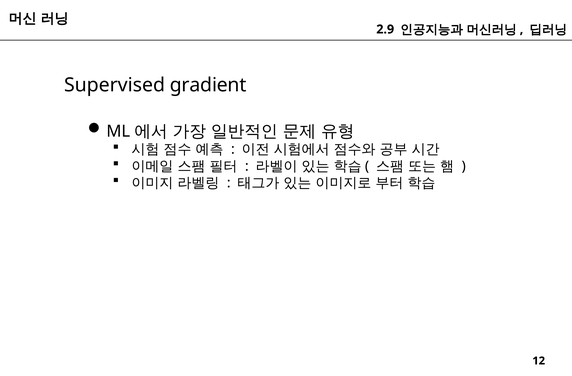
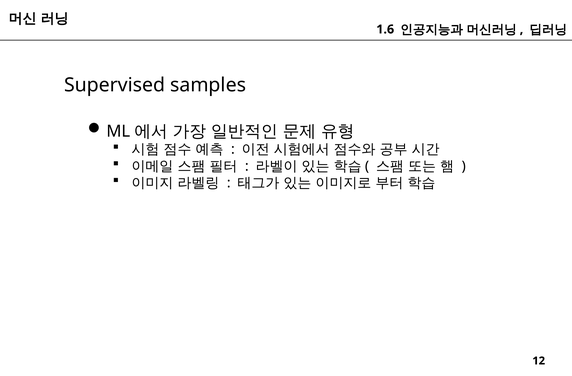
2.9: 2.9 -> 1.6 (385, 29)
gradient: gradient -> samples (208, 85)
